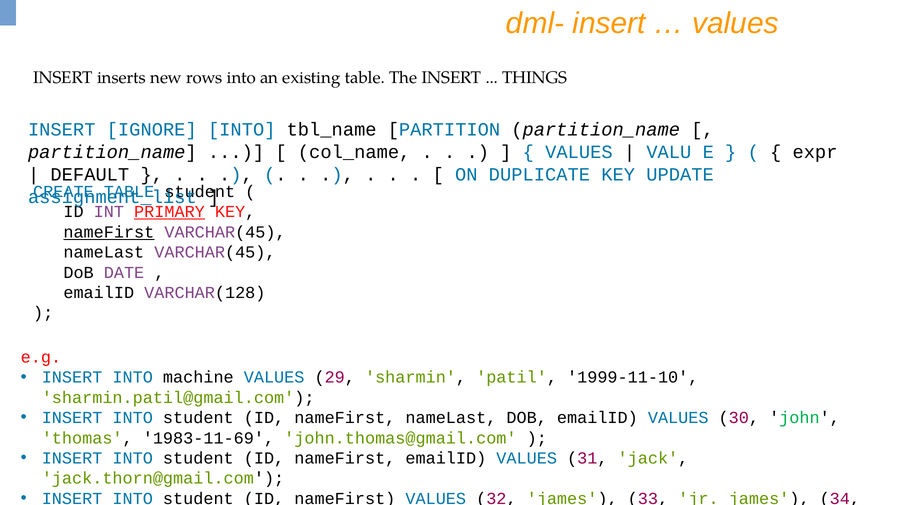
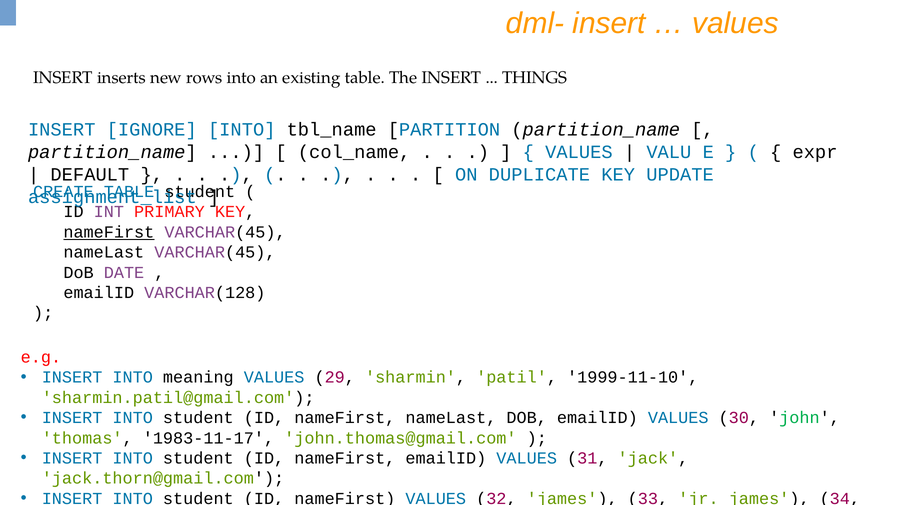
PRIMARY underline: present -> none (169, 212)
machine: machine -> meaning (198, 377)
1983-11-69: 1983-11-69 -> 1983-11-17 (208, 438)
